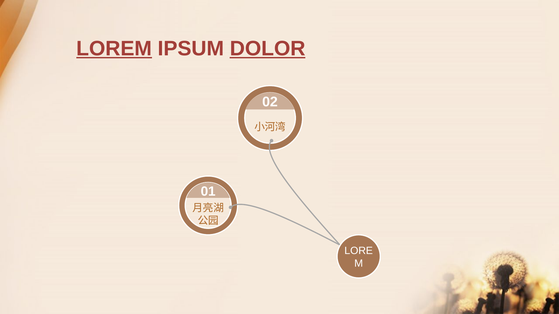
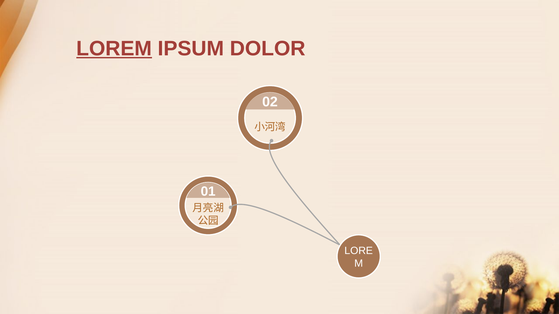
DOLOR underline: present -> none (268, 49)
